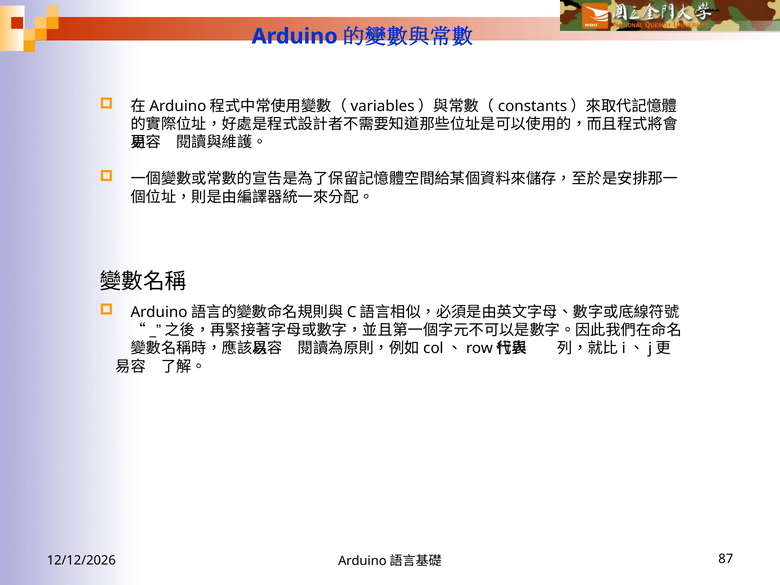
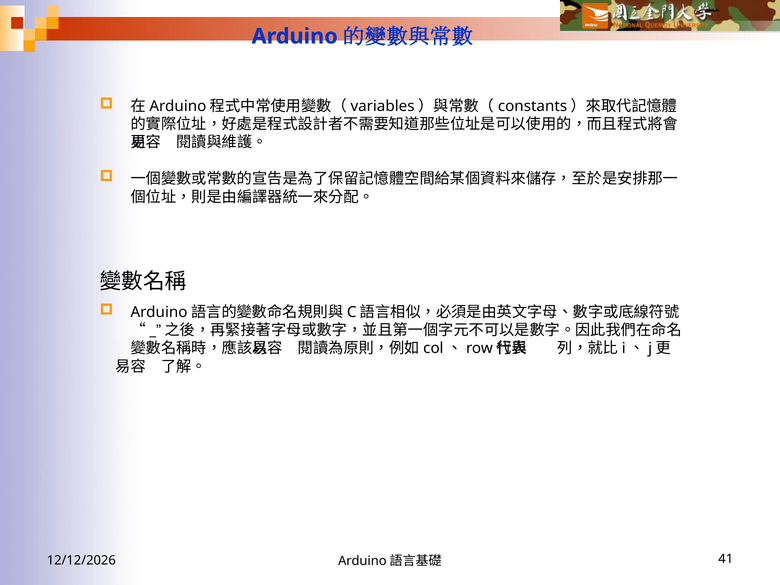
87: 87 -> 41 (726, 559)
